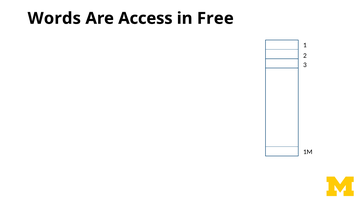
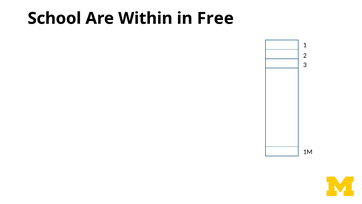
Words: Words -> School (54, 18)
Access: Access -> Within (145, 18)
